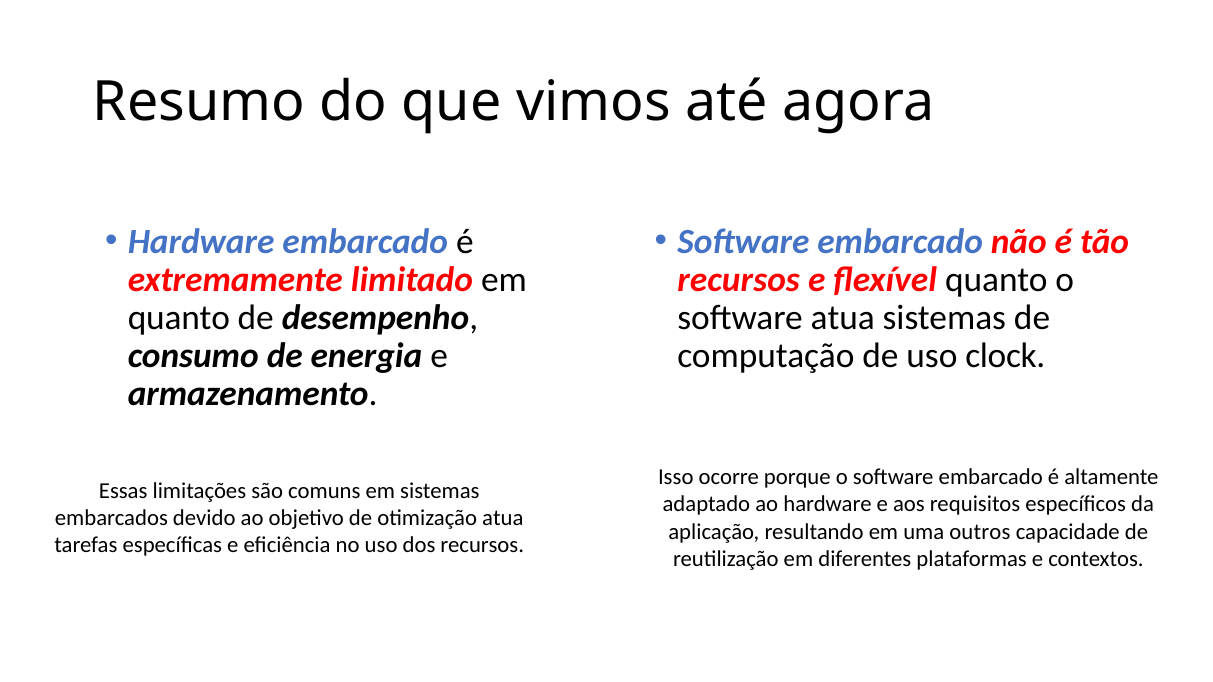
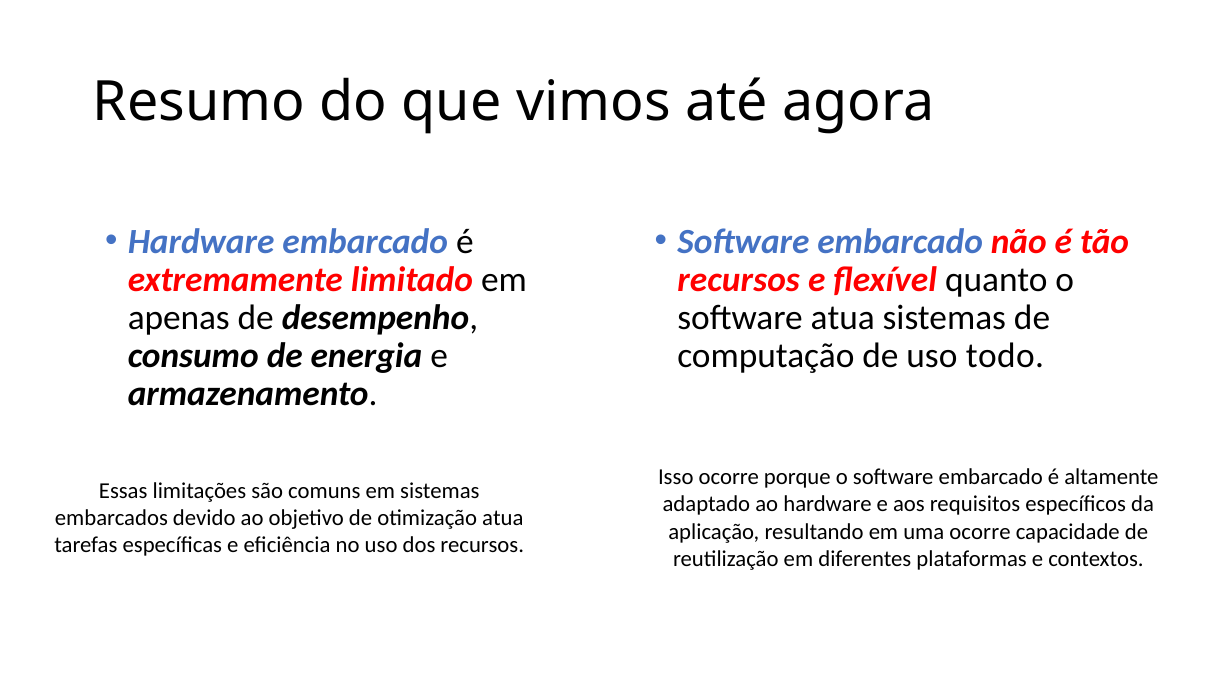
quanto: quanto -> apenas (179, 318)
clock: clock -> todo (1005, 356)
uma outros: outros -> ocorre (980, 532)
